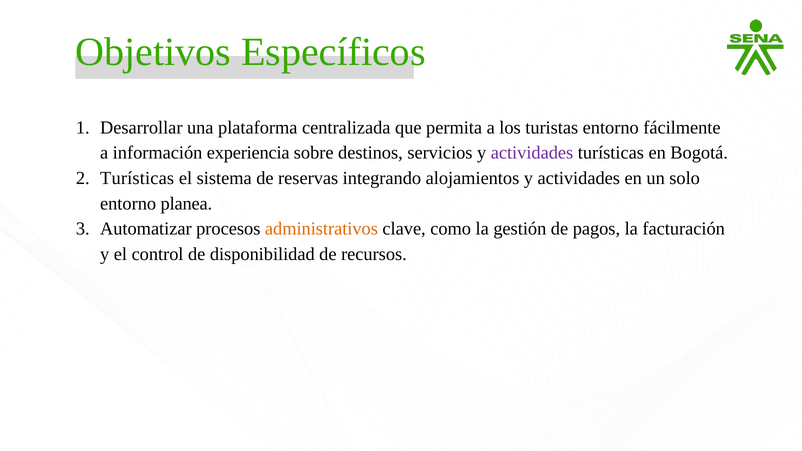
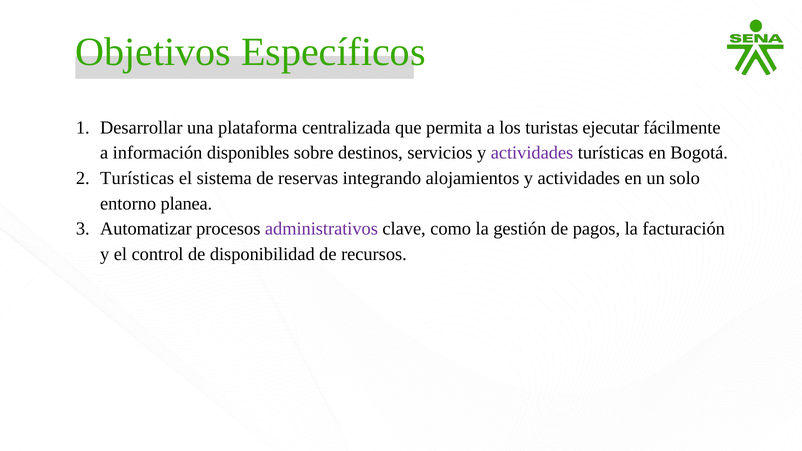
turistas entorno: entorno -> ejecutar (611, 128)
experiencia: experiencia -> disponibles (248, 153)
administrativos colour: orange -> purple (321, 229)
